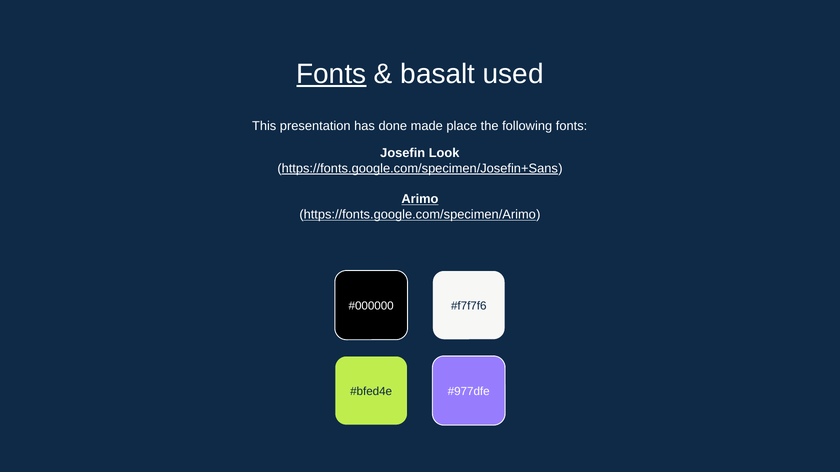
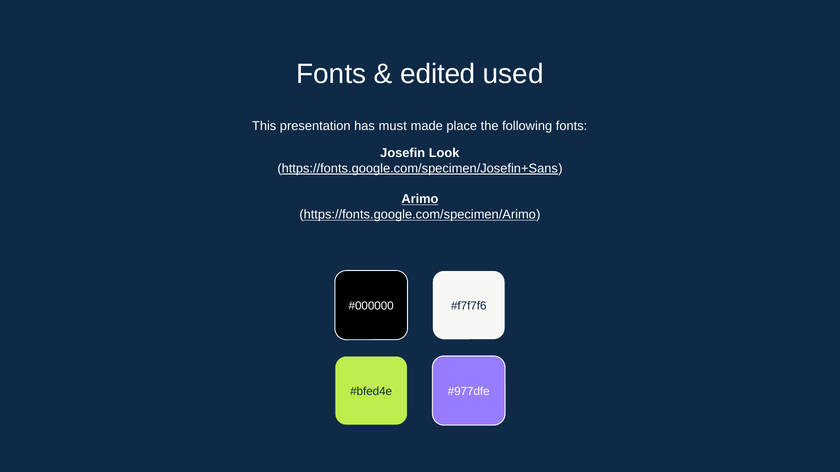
Fonts underline: present -> none (331, 74)
basalt: basalt -> edited (438, 74)
done: done -> must (393, 126)
